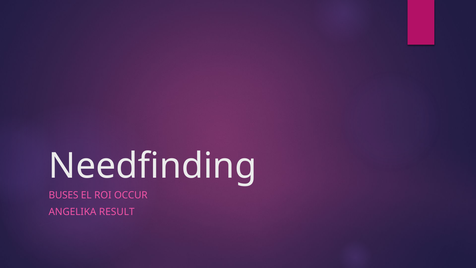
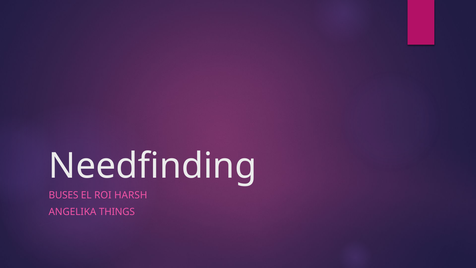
OCCUR: OCCUR -> HARSH (131, 195)
RESULT: RESULT -> THINGS (117, 212)
